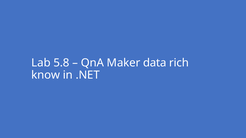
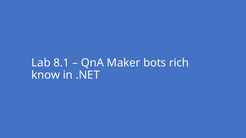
5.8: 5.8 -> 8.1 (61, 63)
data: data -> bots (155, 63)
